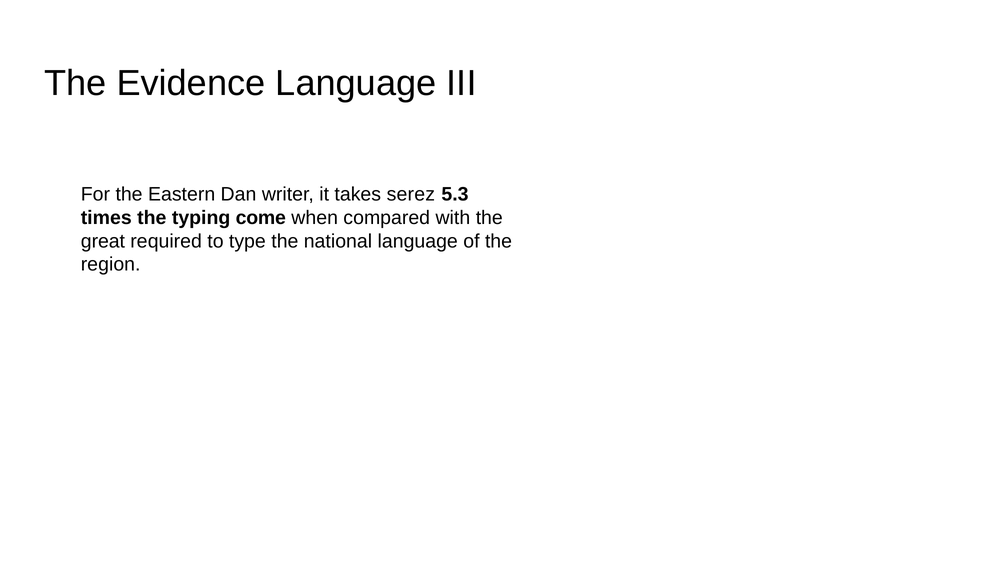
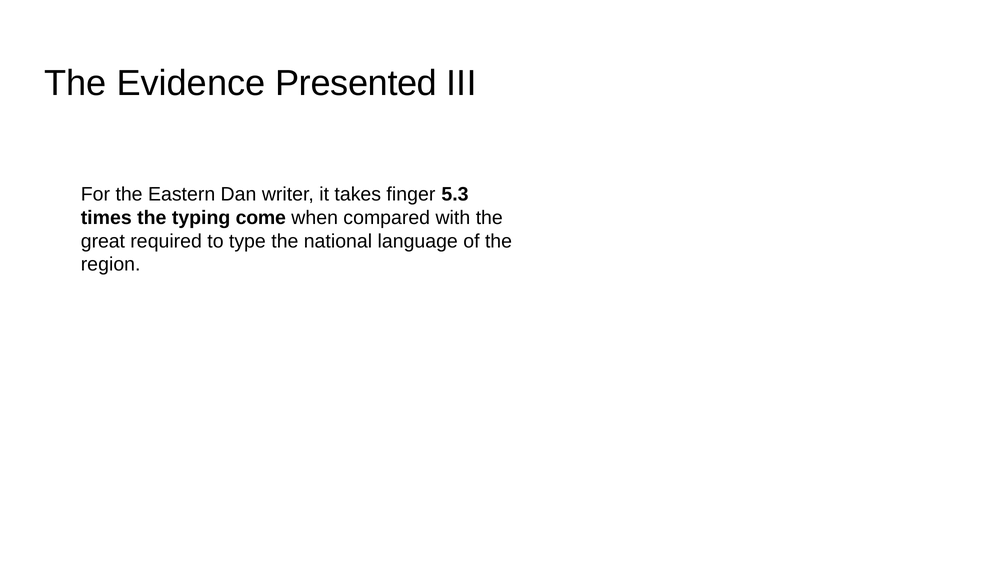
Evidence Language: Language -> Presented (356, 83)
serez: serez -> finger (411, 194)
